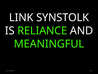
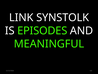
RELIANCE: RELIANCE -> EPISODES (42, 31)
